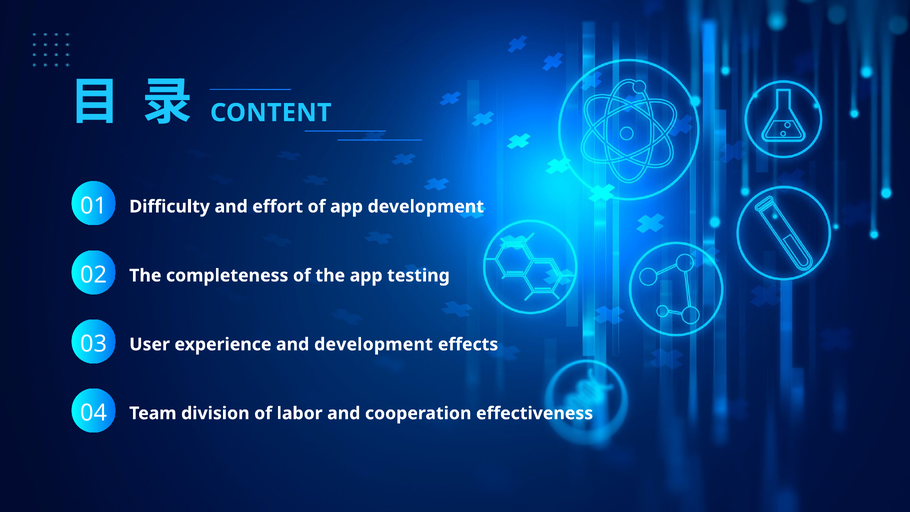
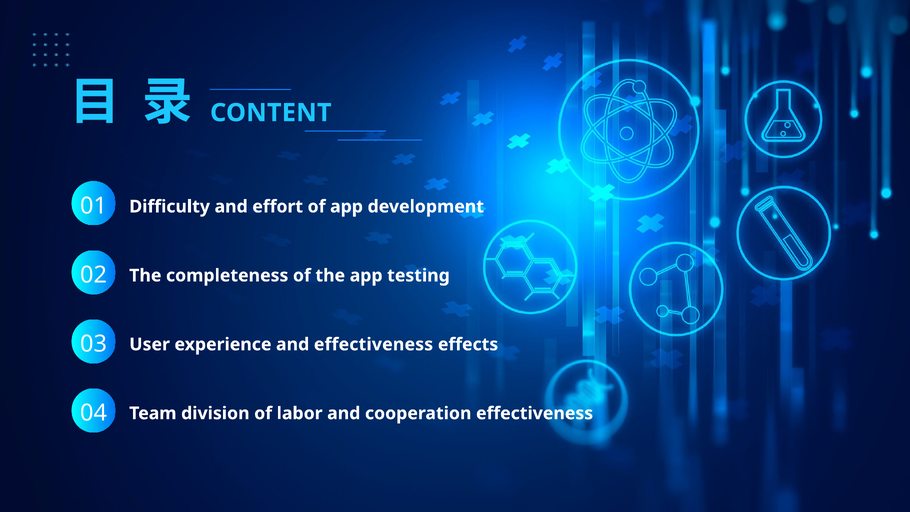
and development: development -> effectiveness (373, 344)
